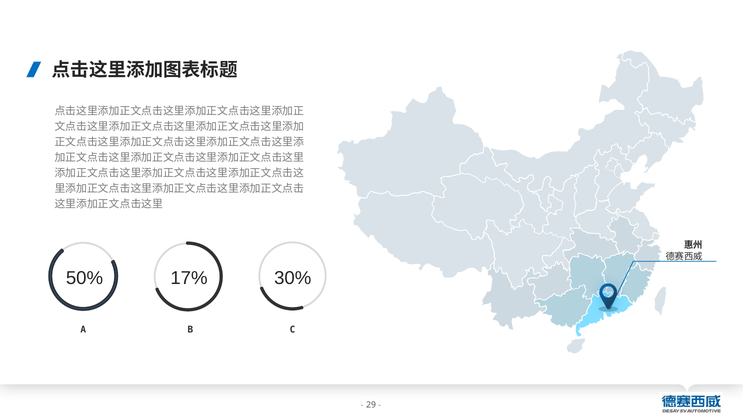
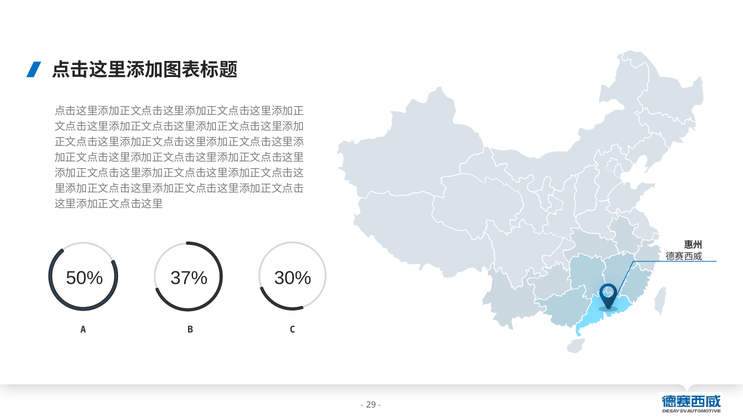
17%: 17% -> 37% (189, 278)
